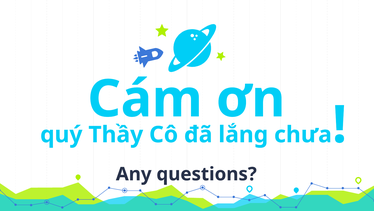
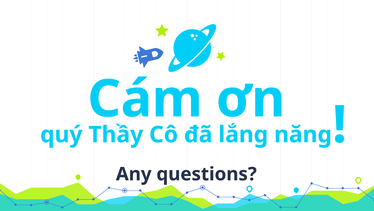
chưa: chưa -> năng (303, 134)
